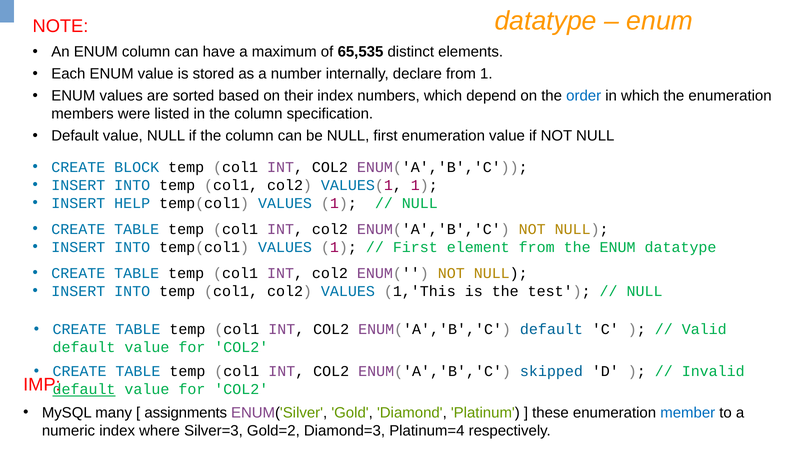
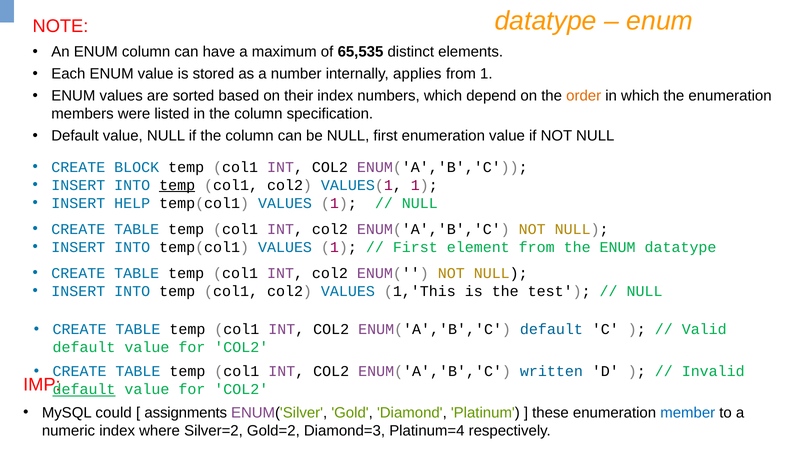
declare: declare -> applies (417, 74)
order colour: blue -> orange (584, 96)
temp underline: none -> present (177, 185)
skipped: skipped -> written (551, 371)
many: many -> could (114, 412)
Silver=3: Silver=3 -> Silver=2 (214, 430)
